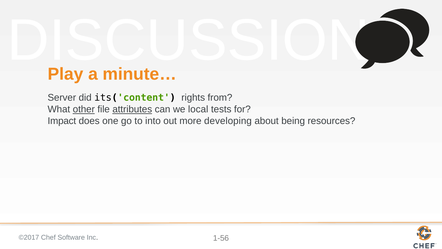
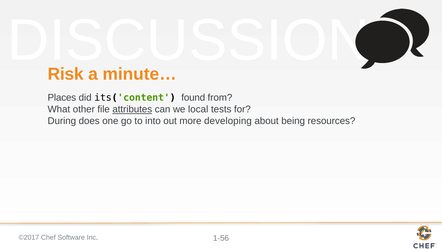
Play: Play -> Risk (66, 74)
Server: Server -> Places (62, 98)
rights: rights -> found (193, 98)
other underline: present -> none (84, 109)
Impact: Impact -> During (62, 121)
